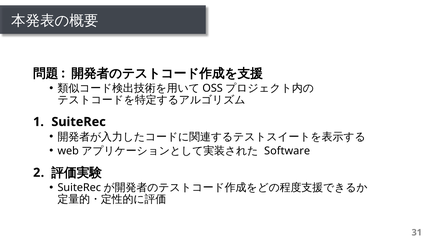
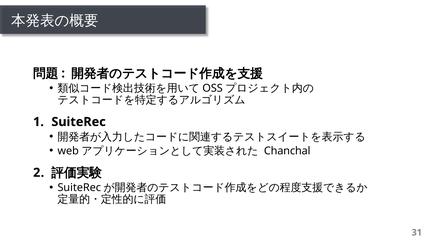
Software: Software -> Chanchal (287, 151)
